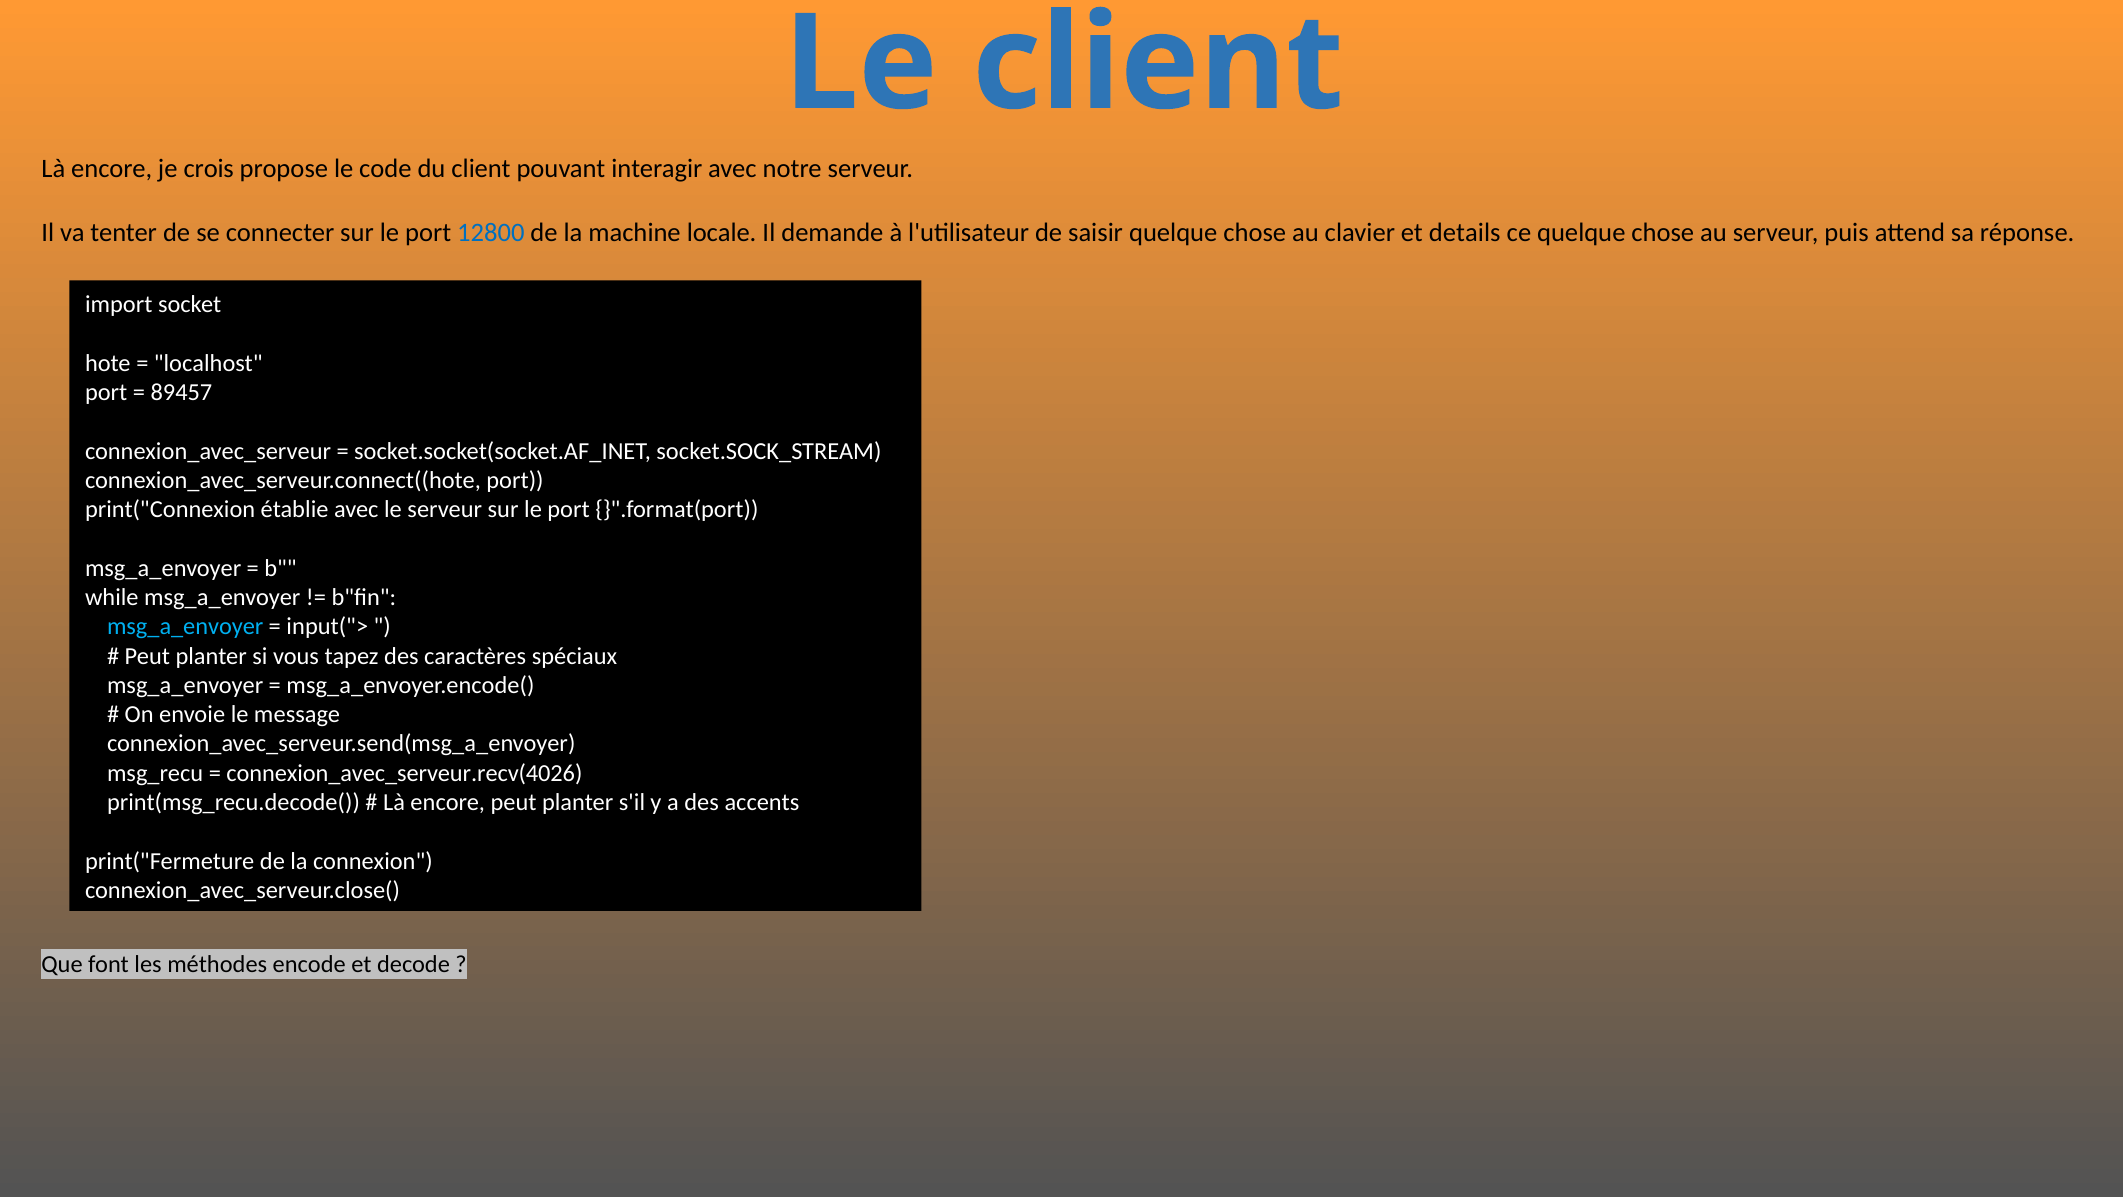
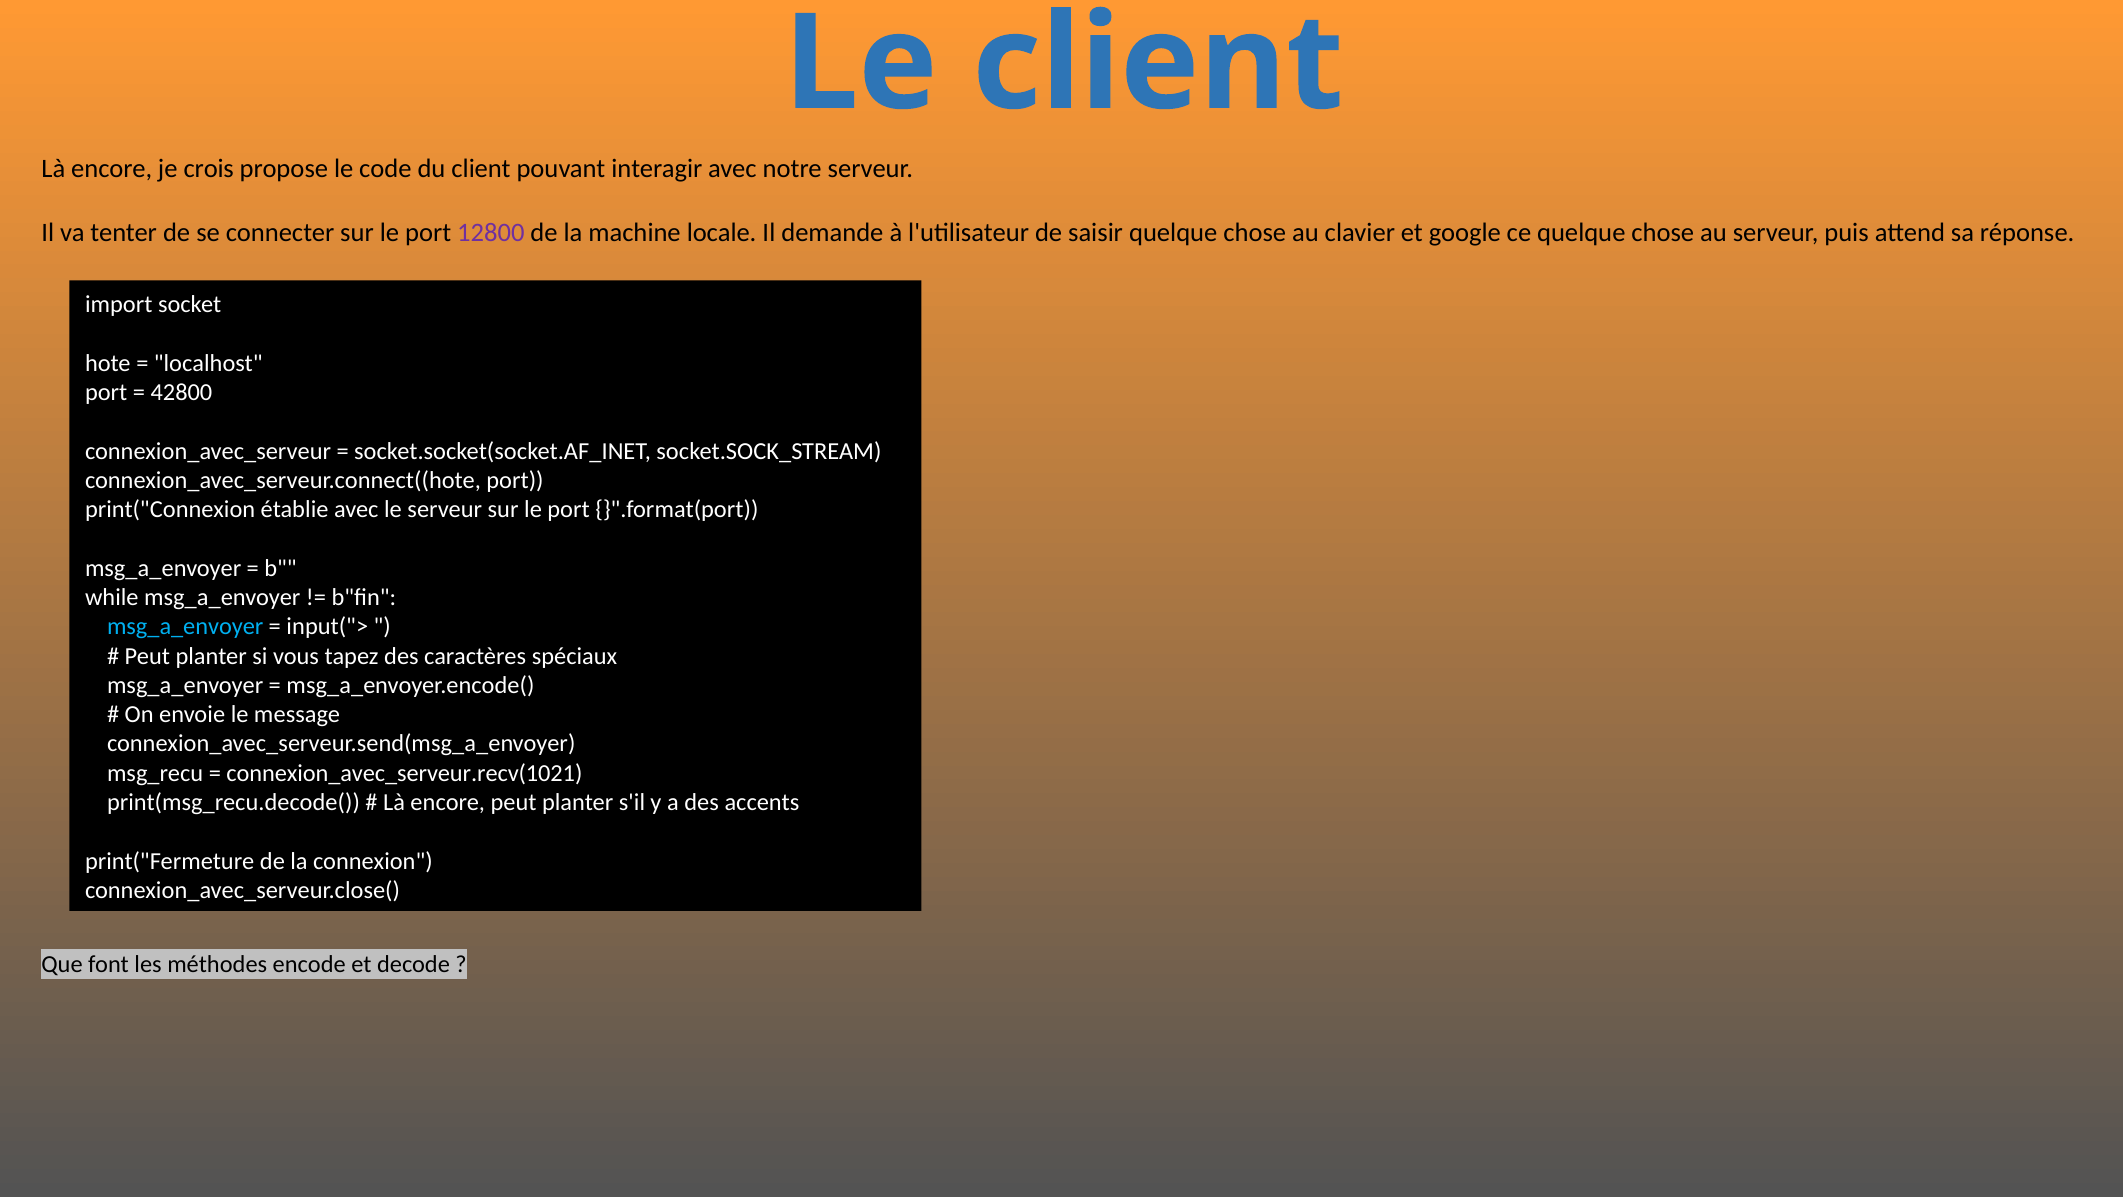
12800 colour: blue -> purple (491, 233)
details: details -> google (1465, 233)
89457: 89457 -> 42800 (181, 392)
connexion_avec_serveur.recv(4026: connexion_avec_serveur.recv(4026 -> connexion_avec_serveur.recv(1021 (404, 773)
